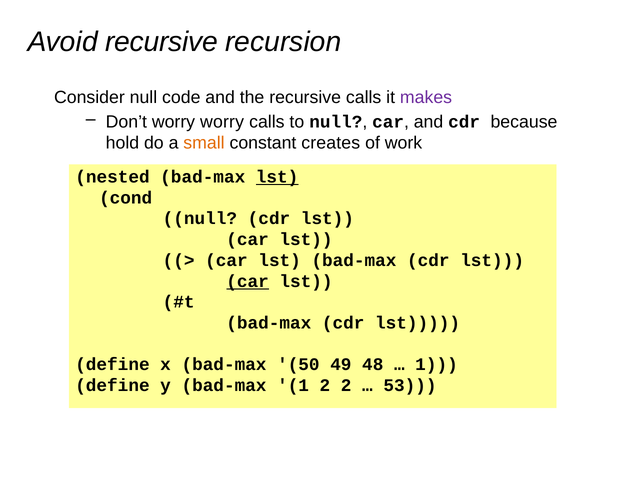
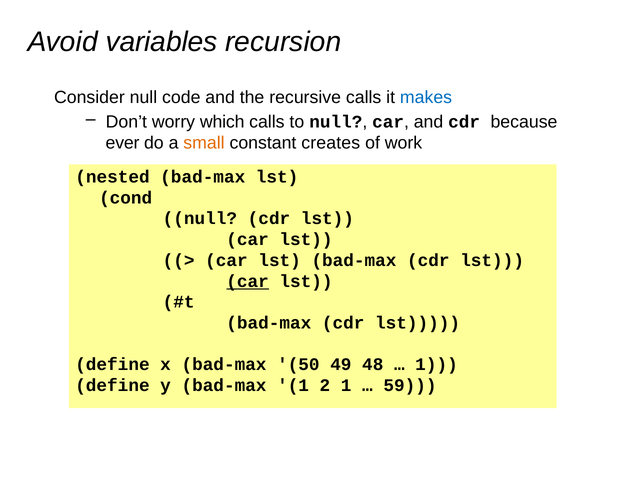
Avoid recursive: recursive -> variables (161, 42)
makes colour: purple -> blue (426, 97)
worry worry: worry -> which (222, 122)
hold: hold -> ever (123, 143)
lst underline: present -> none (277, 177)
2 2: 2 -> 1 (346, 386)
53: 53 -> 59 (410, 386)
